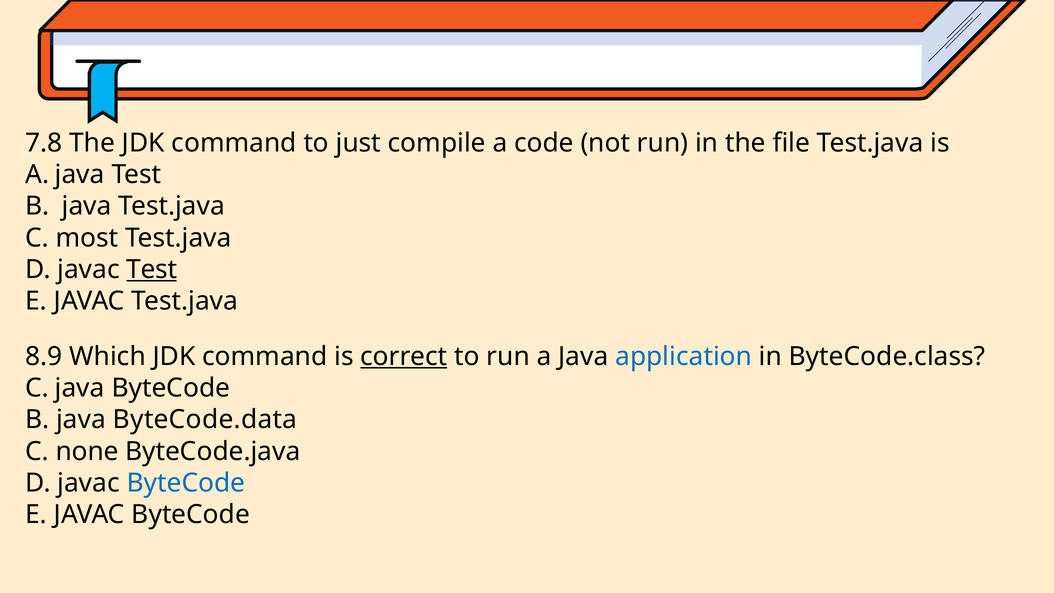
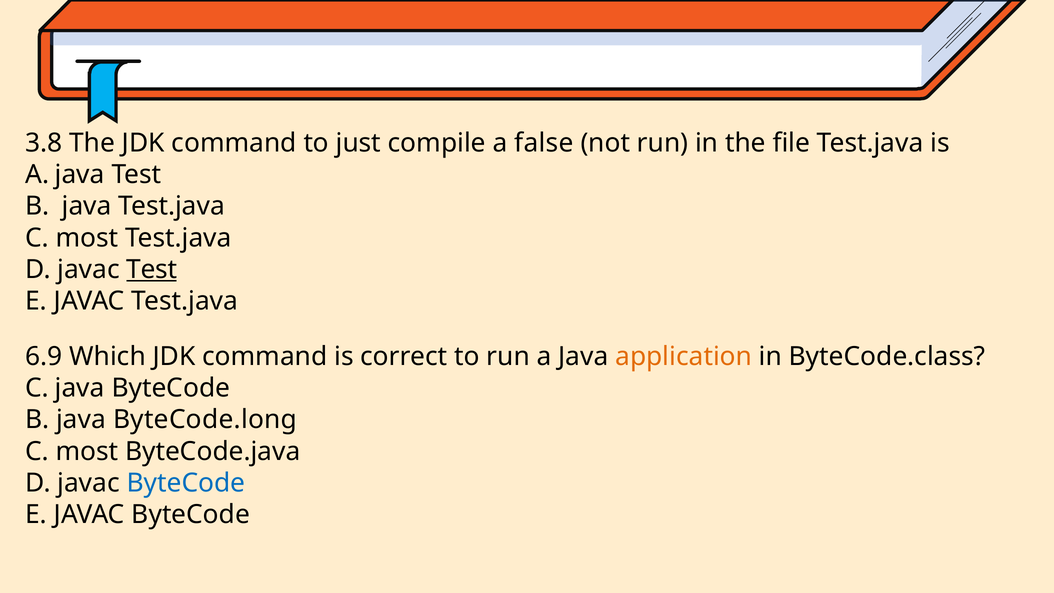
7.8: 7.8 -> 3.8 (44, 143)
code: code -> false (544, 143)
8.9: 8.9 -> 6.9 (44, 356)
correct underline: present -> none (404, 356)
application colour: blue -> orange (684, 356)
ByteCode.data: ByteCode.data -> ByteCode.long (205, 420)
none: none -> most (87, 451)
